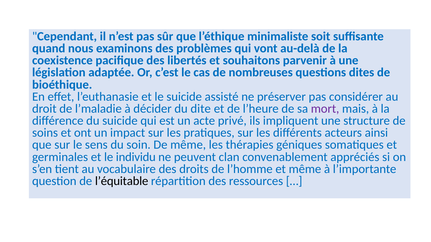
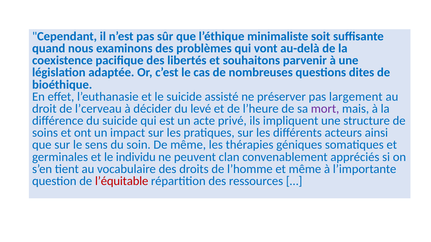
considérer: considérer -> largement (356, 97)
l’maladie: l’maladie -> l’cerveau (98, 109)
dite: dite -> levé (201, 109)
l’équitable colour: black -> red (122, 181)
